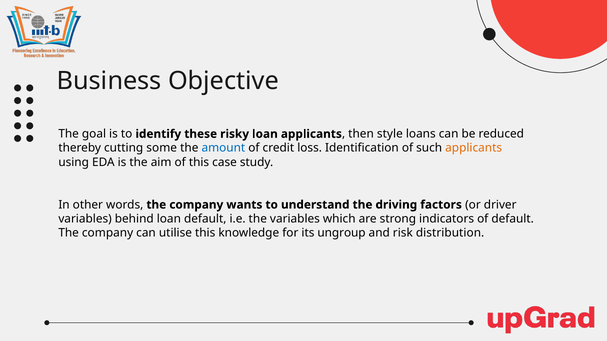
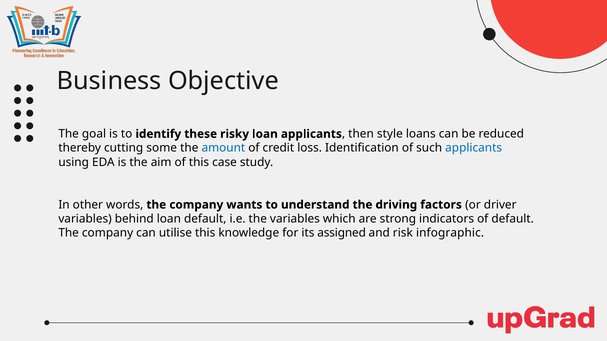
applicants colour: orange -> blue (474, 148)
ungroup: ungroup -> assigned (342, 233)
distribution: distribution -> infographic (450, 233)
